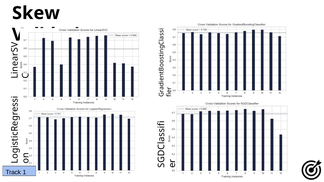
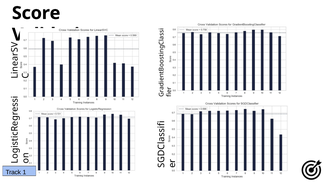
Skew: Skew -> Score (36, 13)
